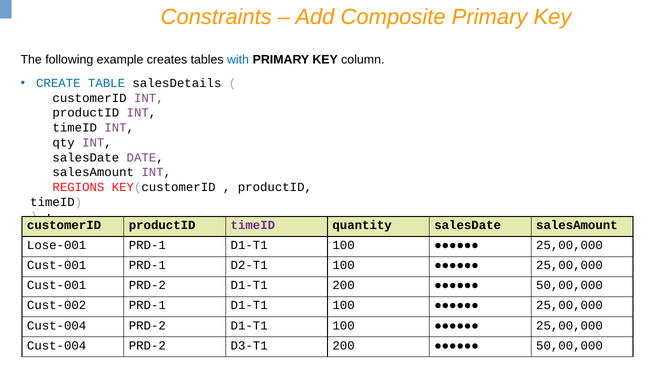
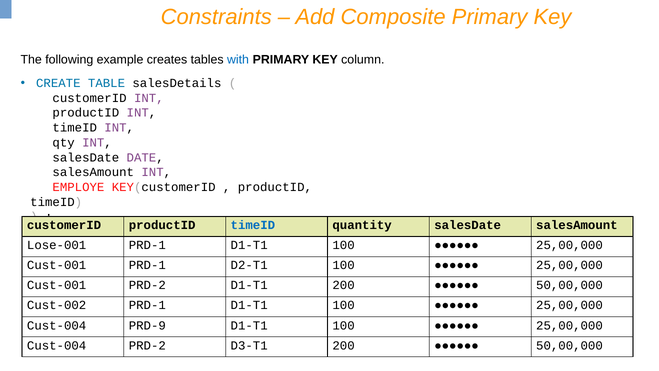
REGIONS: REGIONS -> EMPLOYE (78, 187)
timeID colour: purple -> blue (253, 225)
PRD-2: PRD-2 -> PRD-9 (147, 325)
